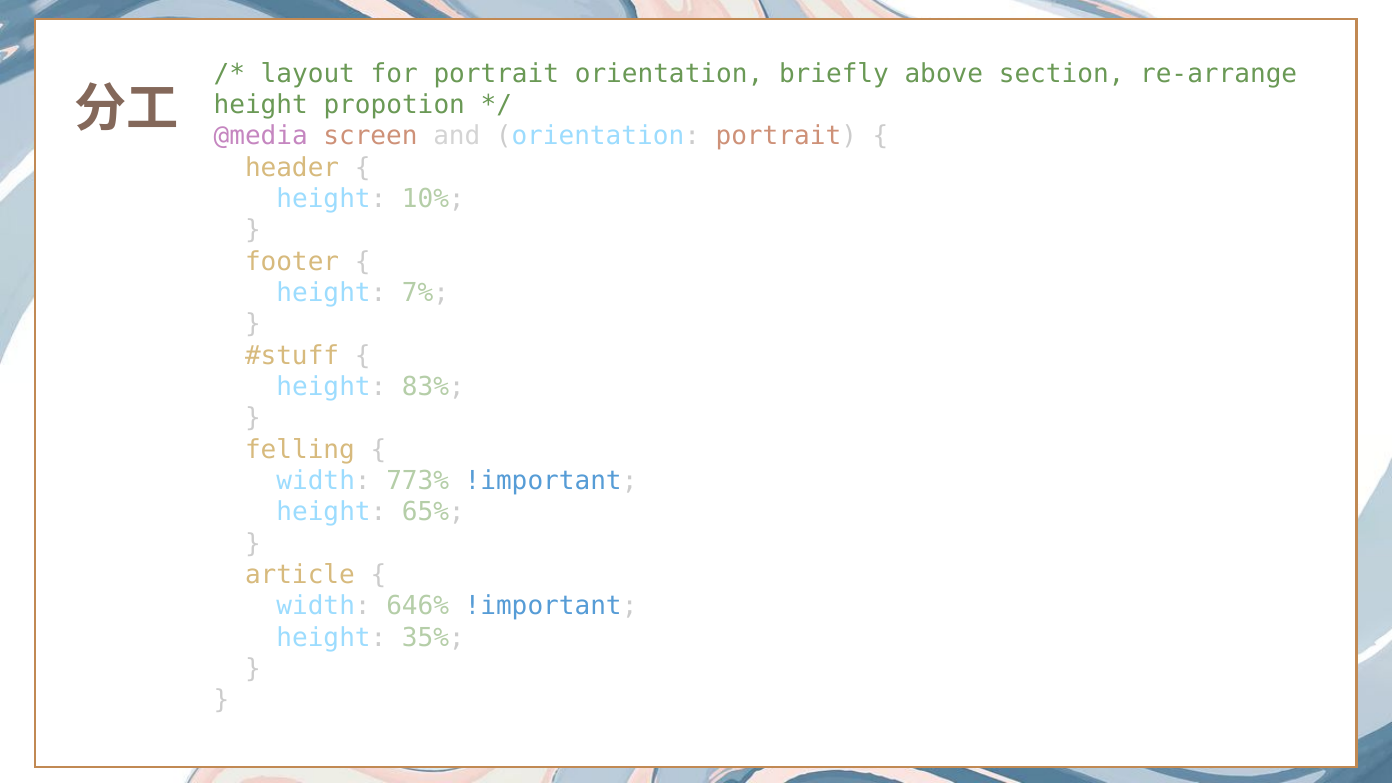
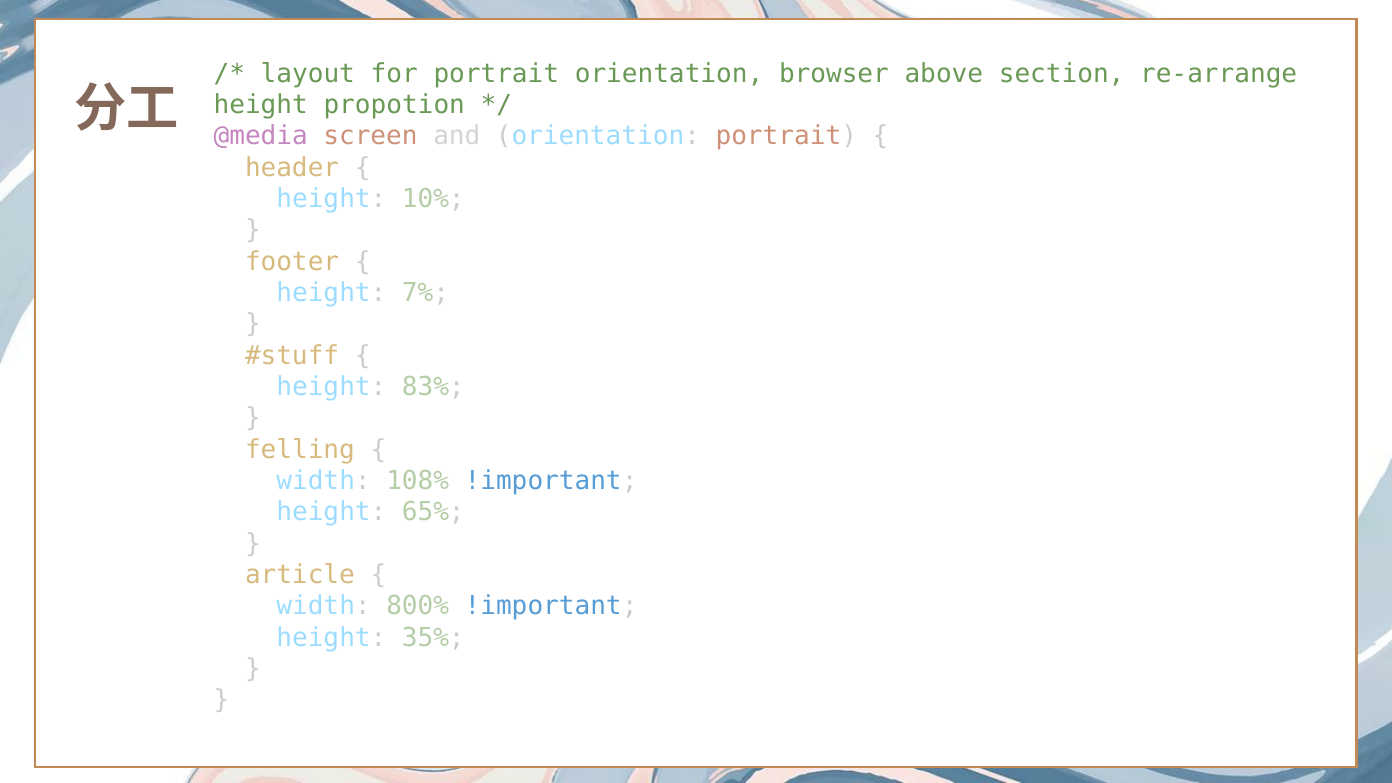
orientation briefly: briefly -> browser (834, 74)
773%: 773% -> 108% (418, 481)
646%: 646% -> 800% (418, 606)
